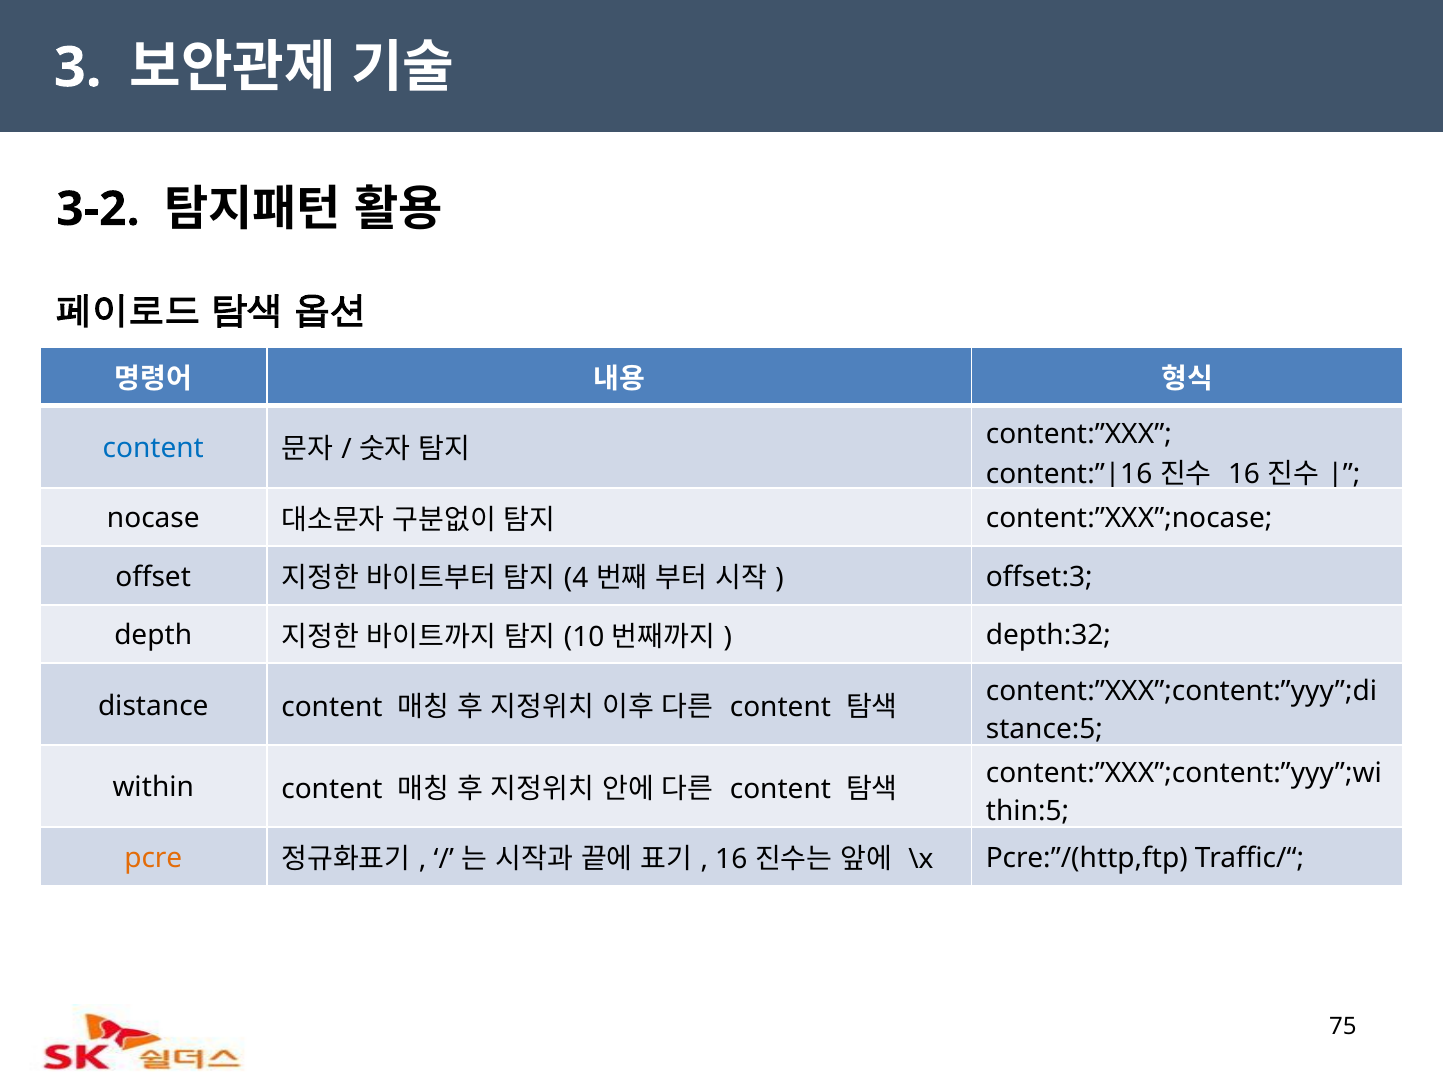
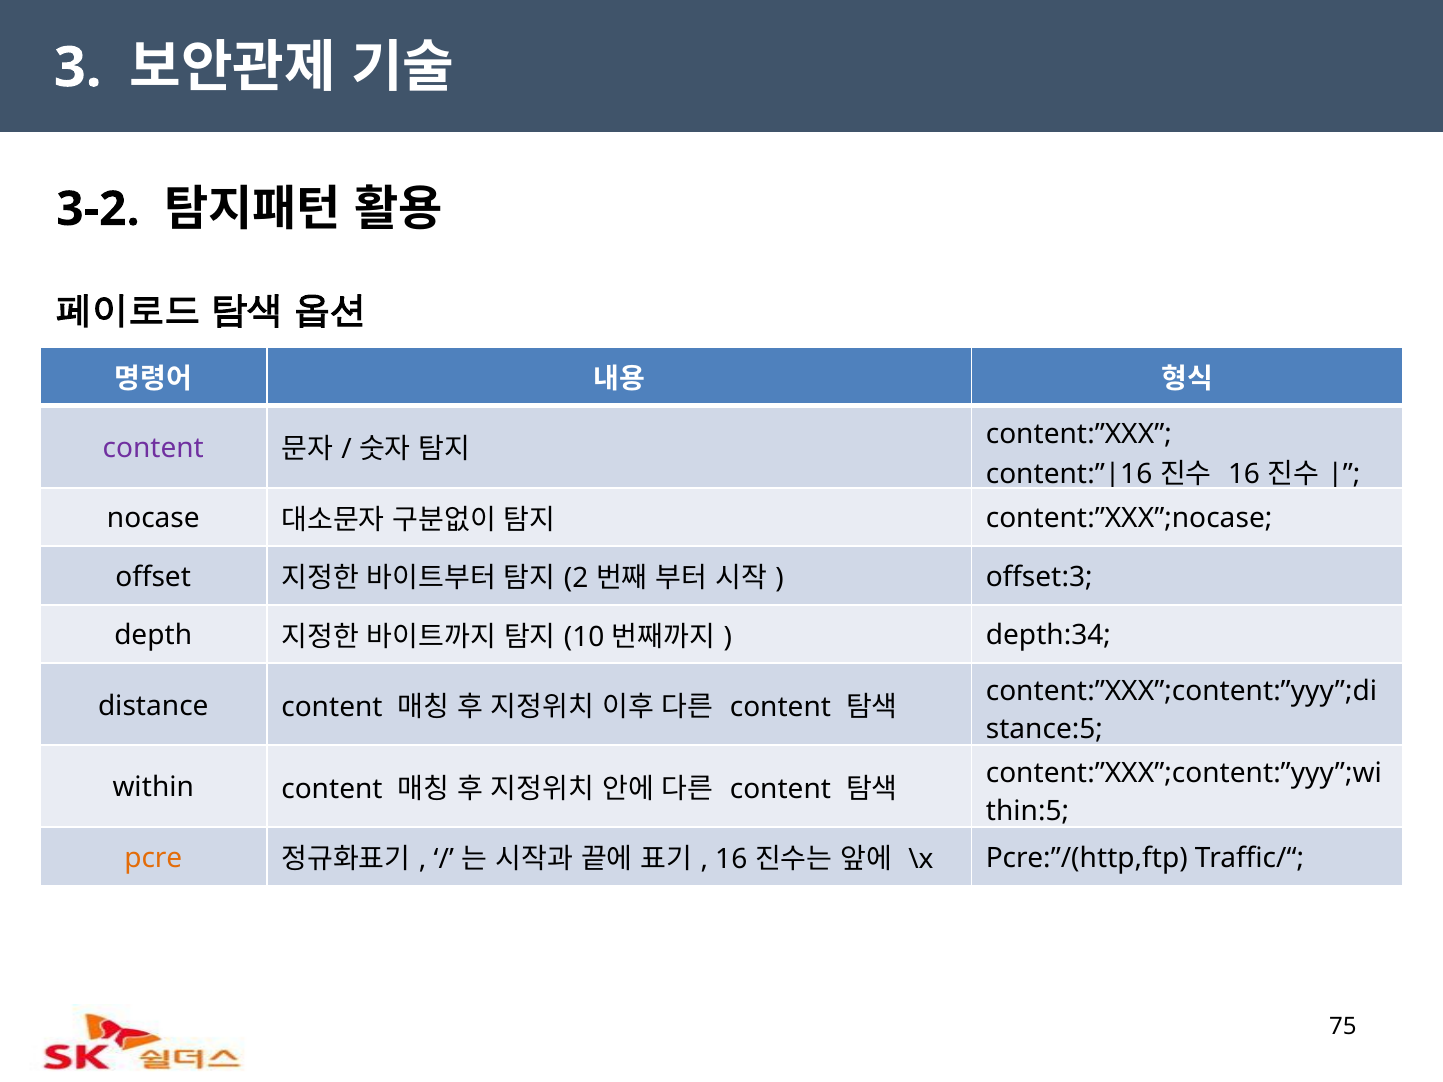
content colour: blue -> purple (153, 449)
4: 4 -> 2 (576, 579)
depth:32: depth:32 -> depth:34 (1048, 636)
